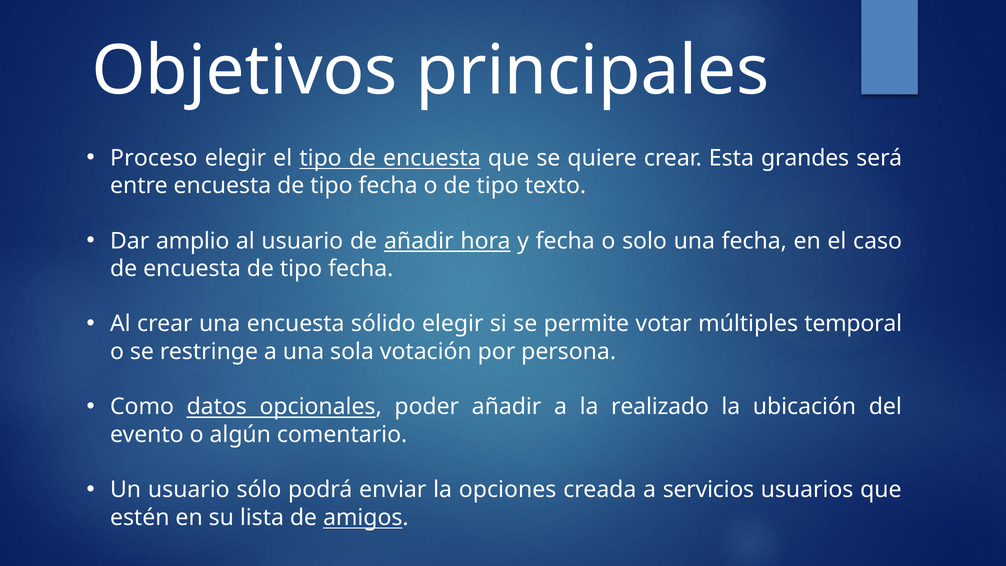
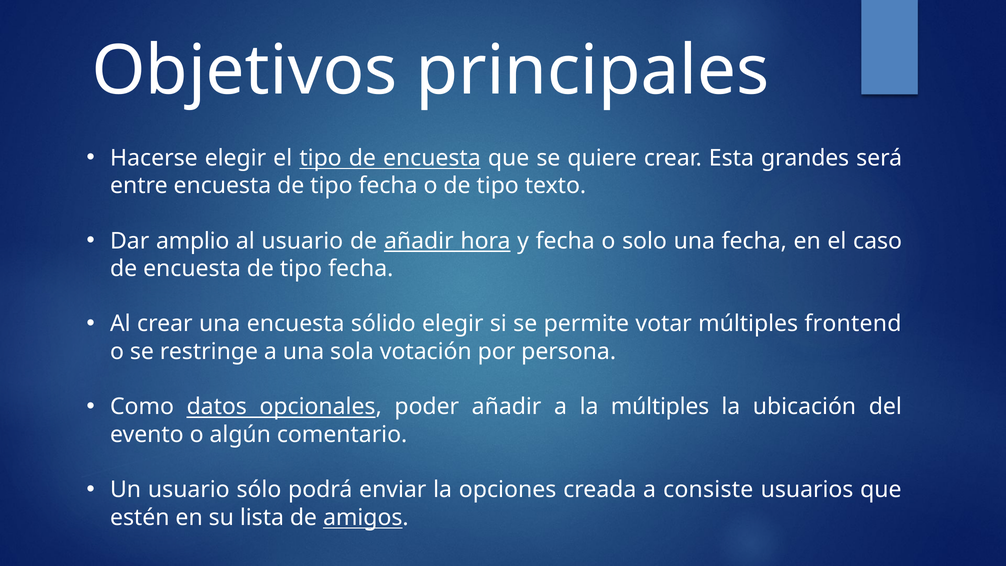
Proceso: Proceso -> Hacerse (154, 158)
temporal: temporal -> frontend (853, 324)
la realizado: realizado -> múltiples (660, 407)
servicios: servicios -> consiste (708, 490)
